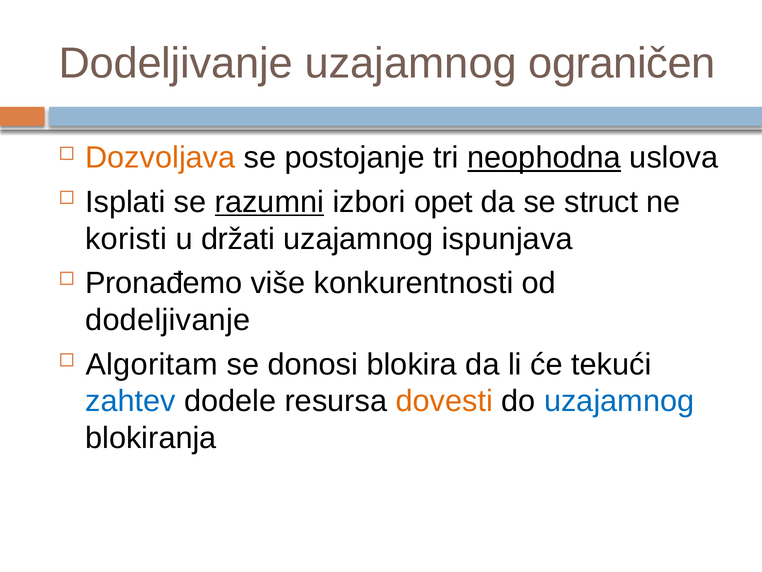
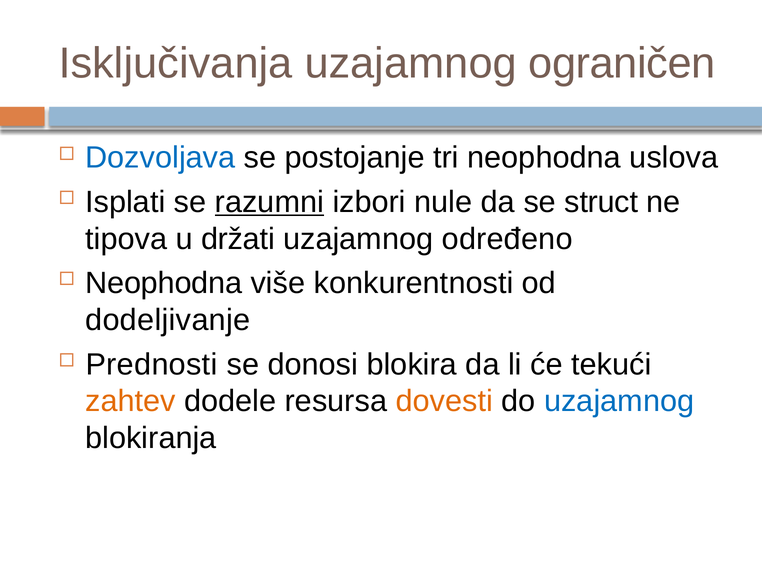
Dodeljivanje: Dodeljivanje -> Isključivanja (176, 63)
Dozvoljava colour: orange -> blue (160, 158)
neophodna underline: present -> none (544, 158)
opet: opet -> nule (443, 202)
koristi: koristi -> tipova (126, 239)
ispunjava: ispunjava -> određeno (507, 239)
Pronađemo: Pronađemo -> Neophodna (164, 283)
Algoritam: Algoritam -> Prednosti (152, 364)
zahtev colour: blue -> orange (130, 401)
